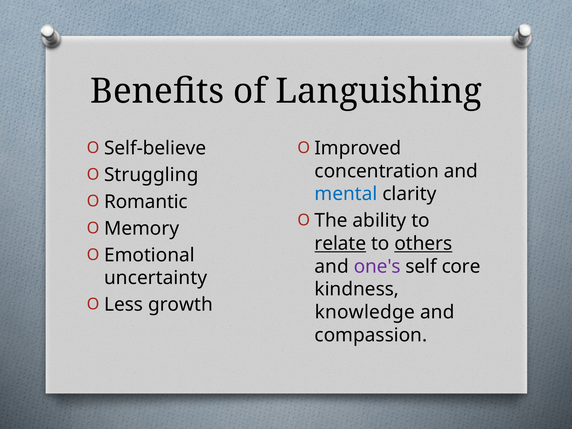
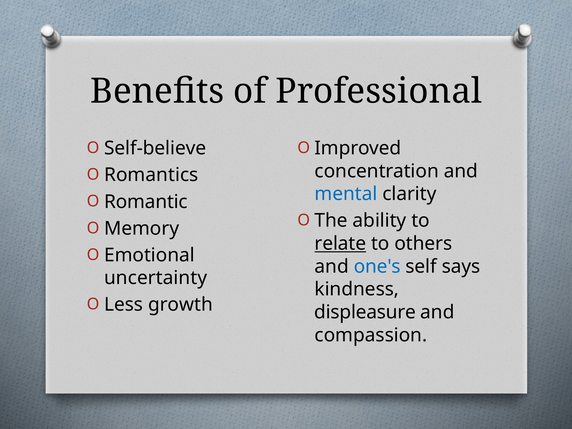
Languishing: Languishing -> Professional (379, 91)
Struggling: Struggling -> Romantics (151, 175)
others underline: present -> none (423, 244)
one's colour: purple -> blue (377, 266)
core: core -> says (461, 266)
knowledge: knowledge -> displeasure (365, 312)
